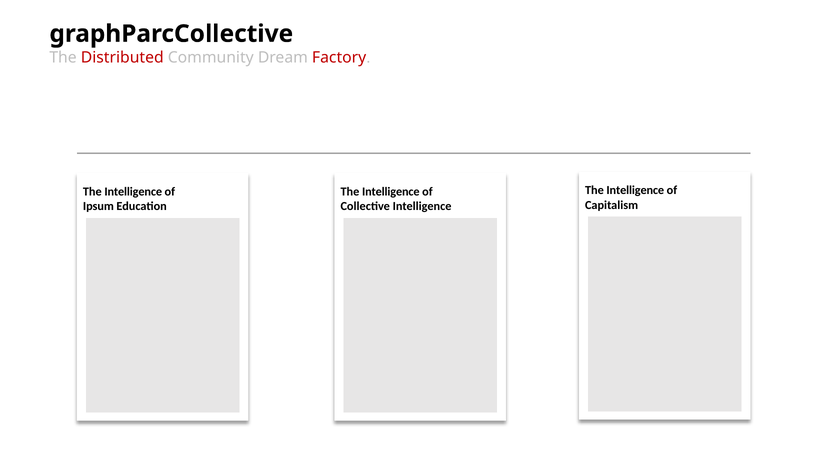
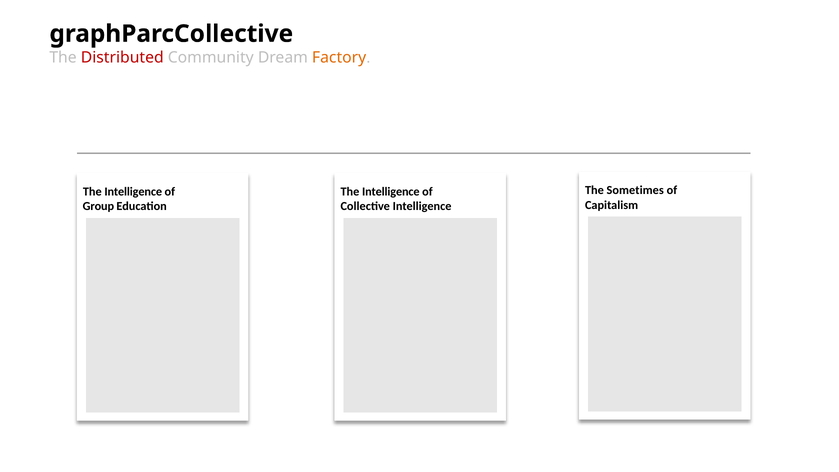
Factory colour: red -> orange (339, 57)
Intelligence: Intelligence -> Sometimes (635, 190)
Ipsum: Ipsum -> Group (98, 206)
